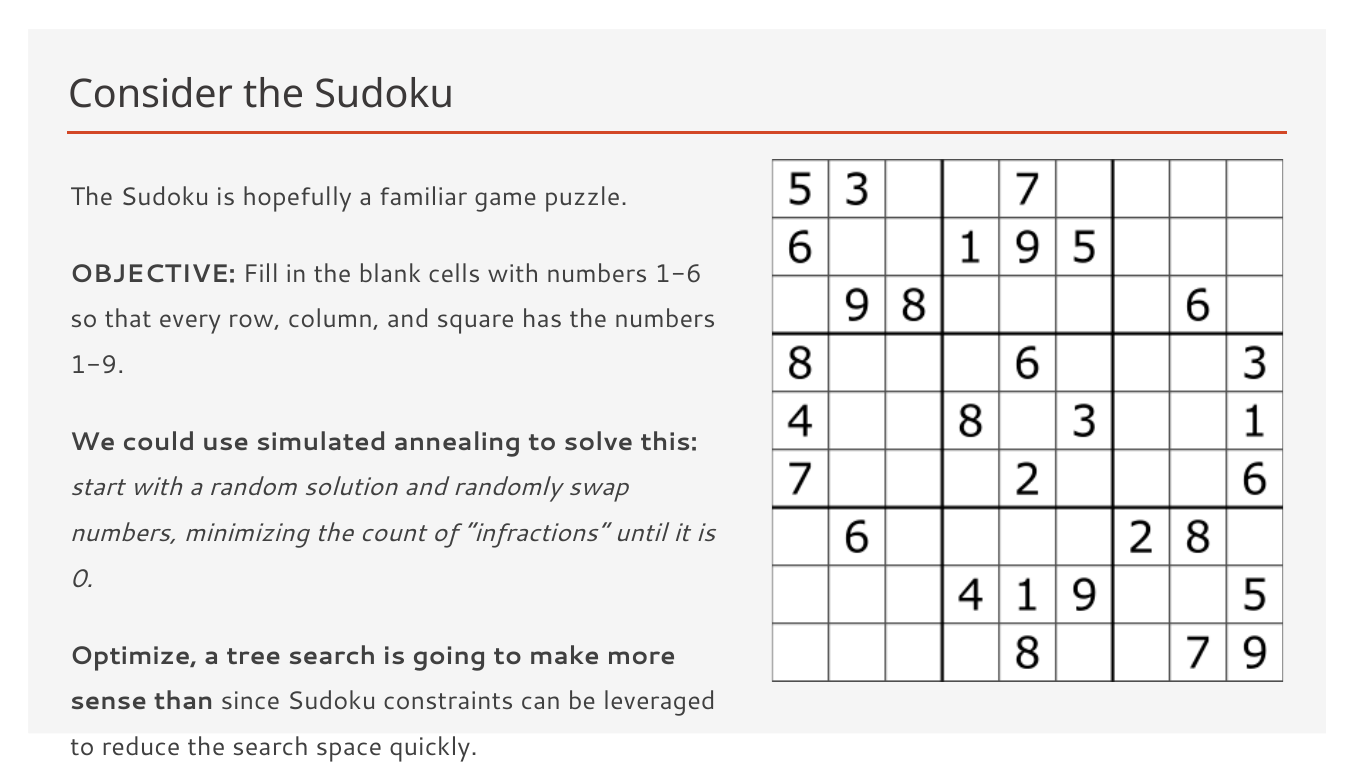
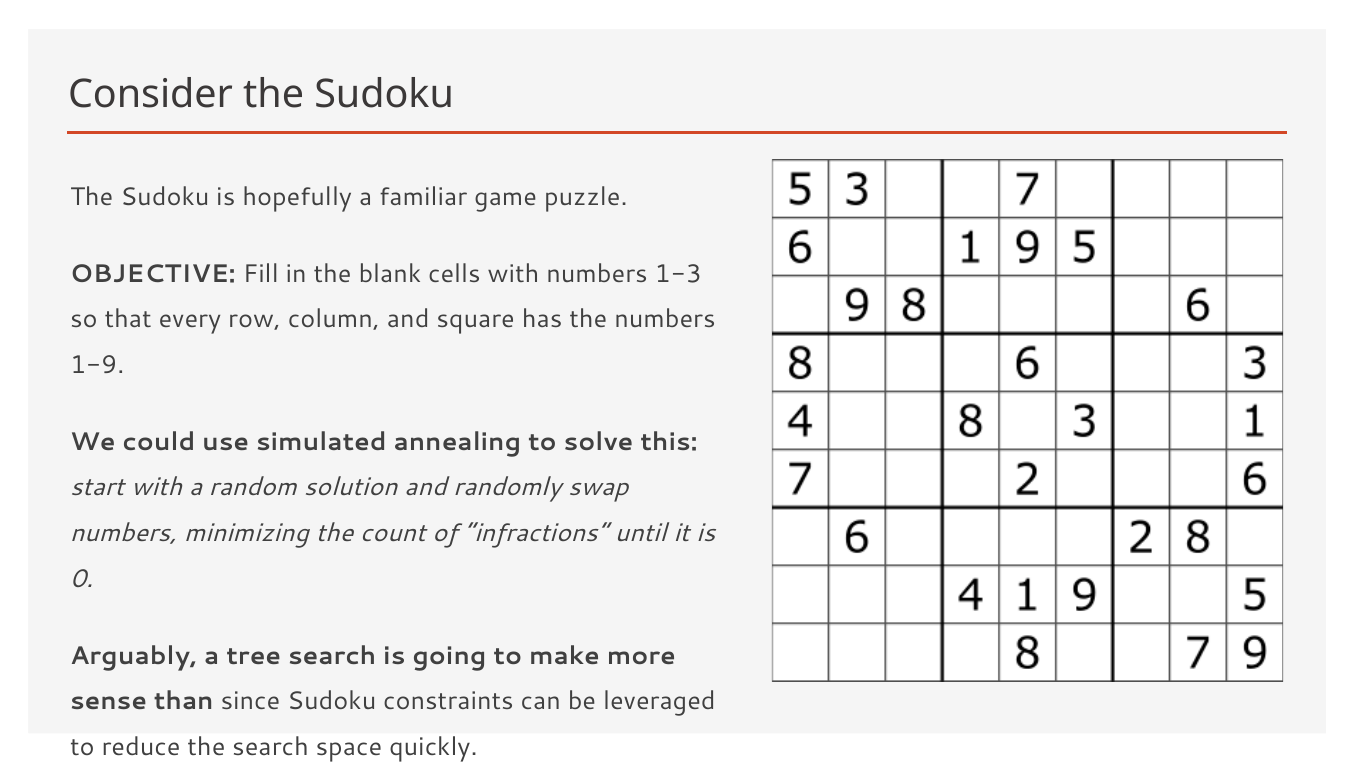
1-6: 1-6 -> 1-3 (678, 273)
Optimize: Optimize -> Arguably (134, 655)
